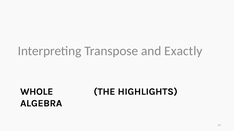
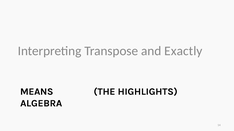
WHOLE: WHOLE -> MEANS (37, 92)
